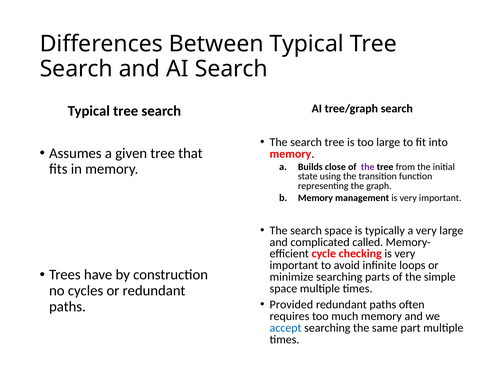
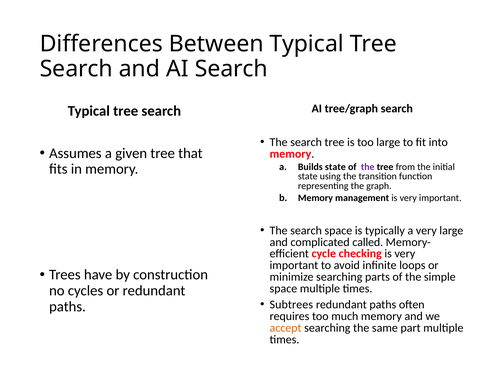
Builds close: close -> state (335, 167)
Provided: Provided -> Subtrees (291, 305)
accept colour: blue -> orange (286, 328)
